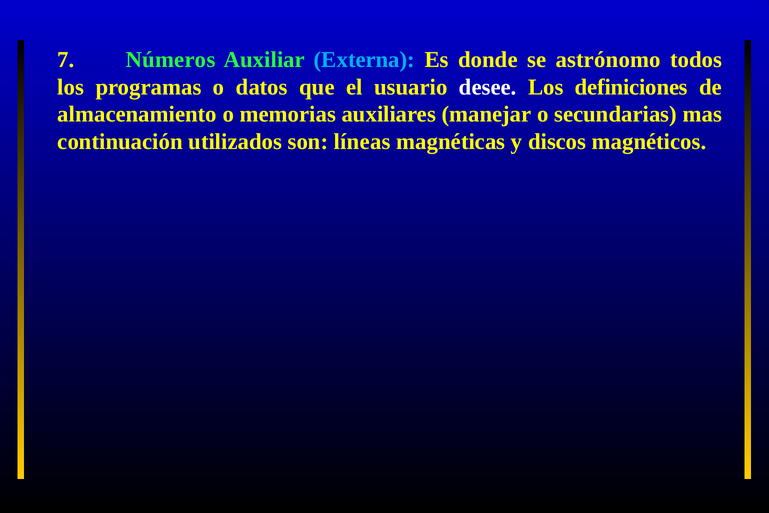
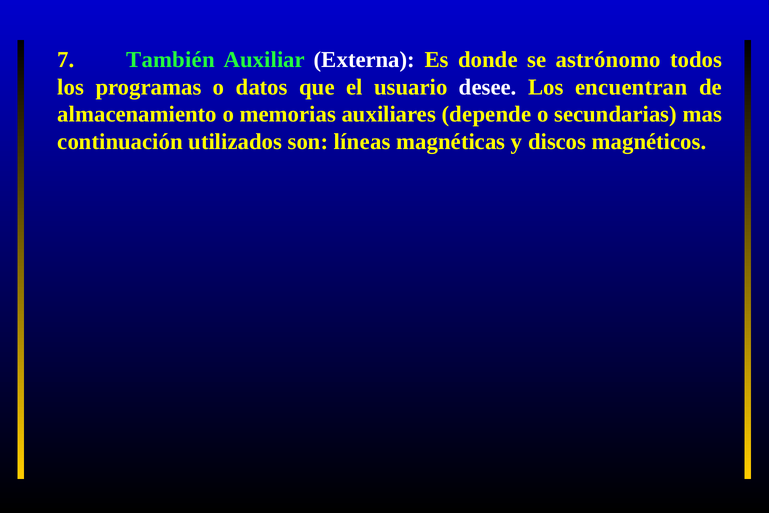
Números: Números -> También (171, 60)
Externa colour: light blue -> white (364, 60)
definiciones: definiciones -> encuentran (631, 87)
manejar: manejar -> depende (487, 114)
